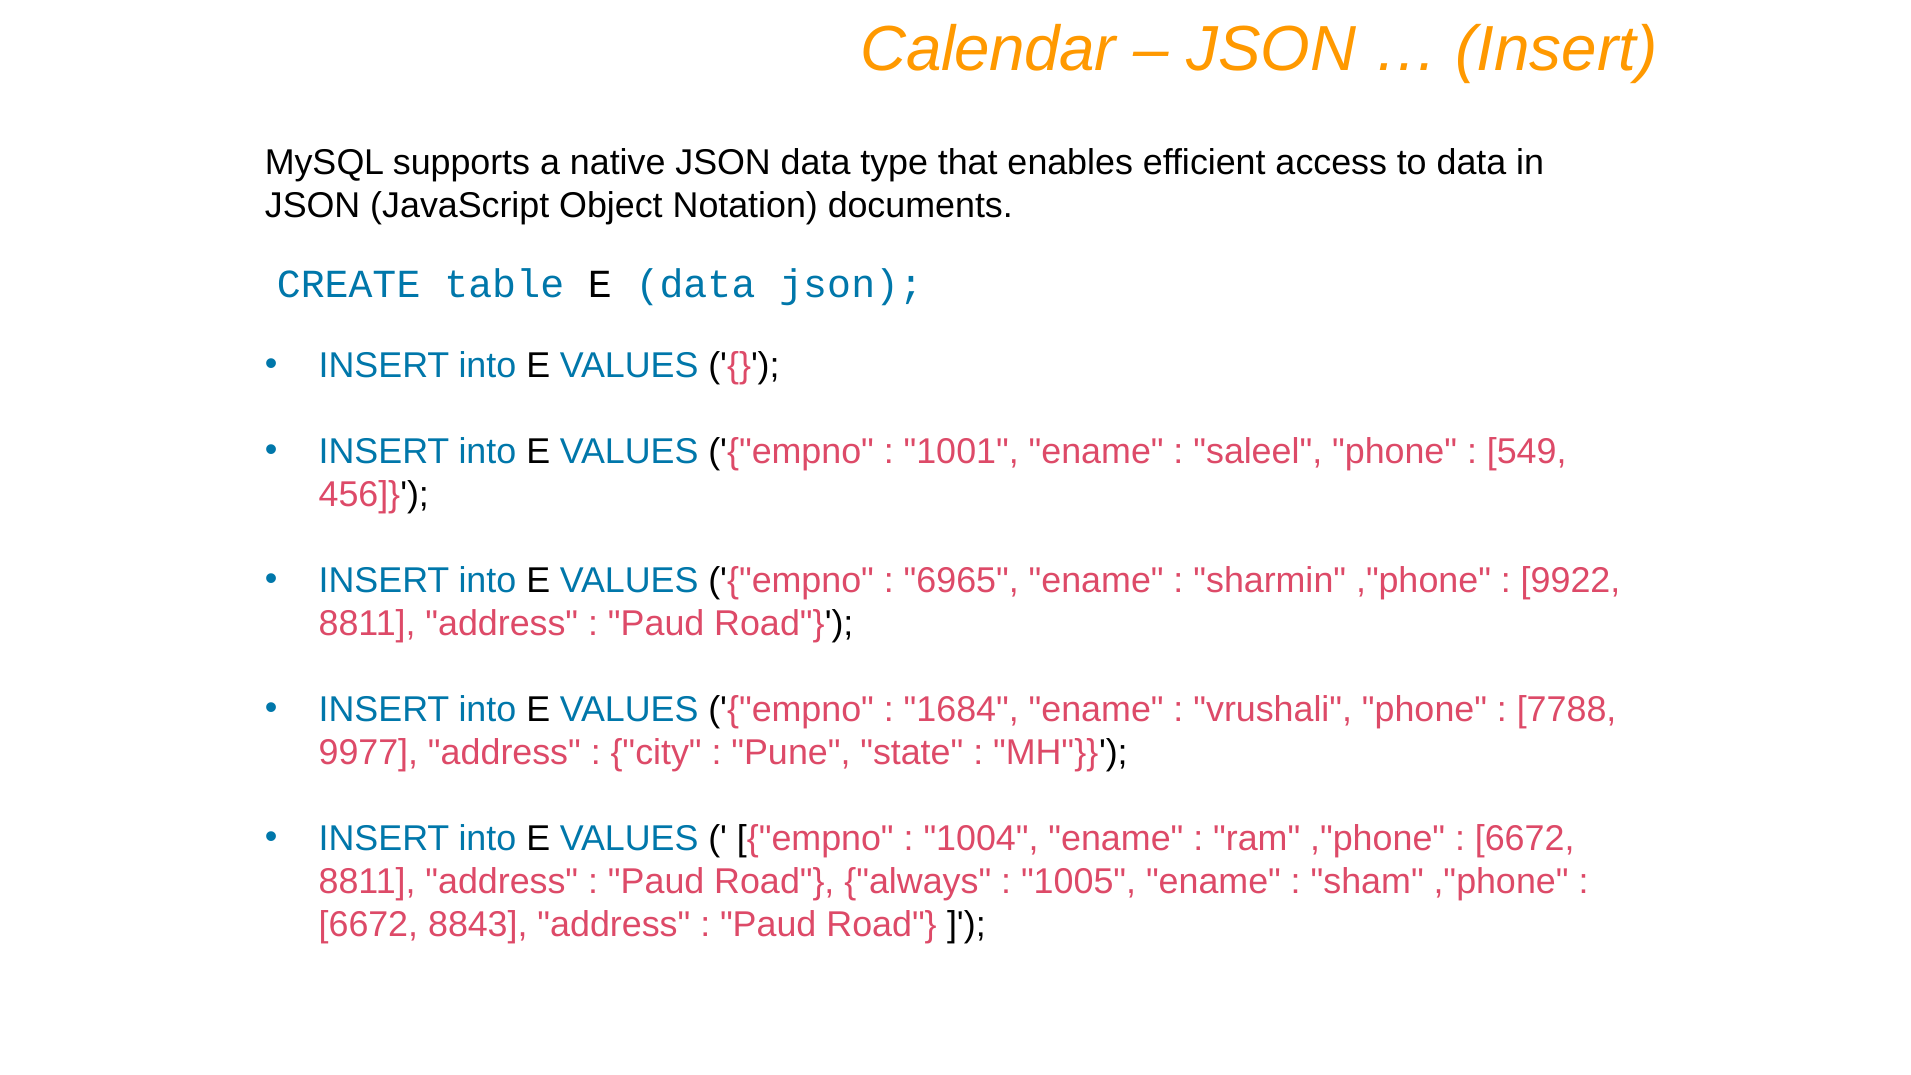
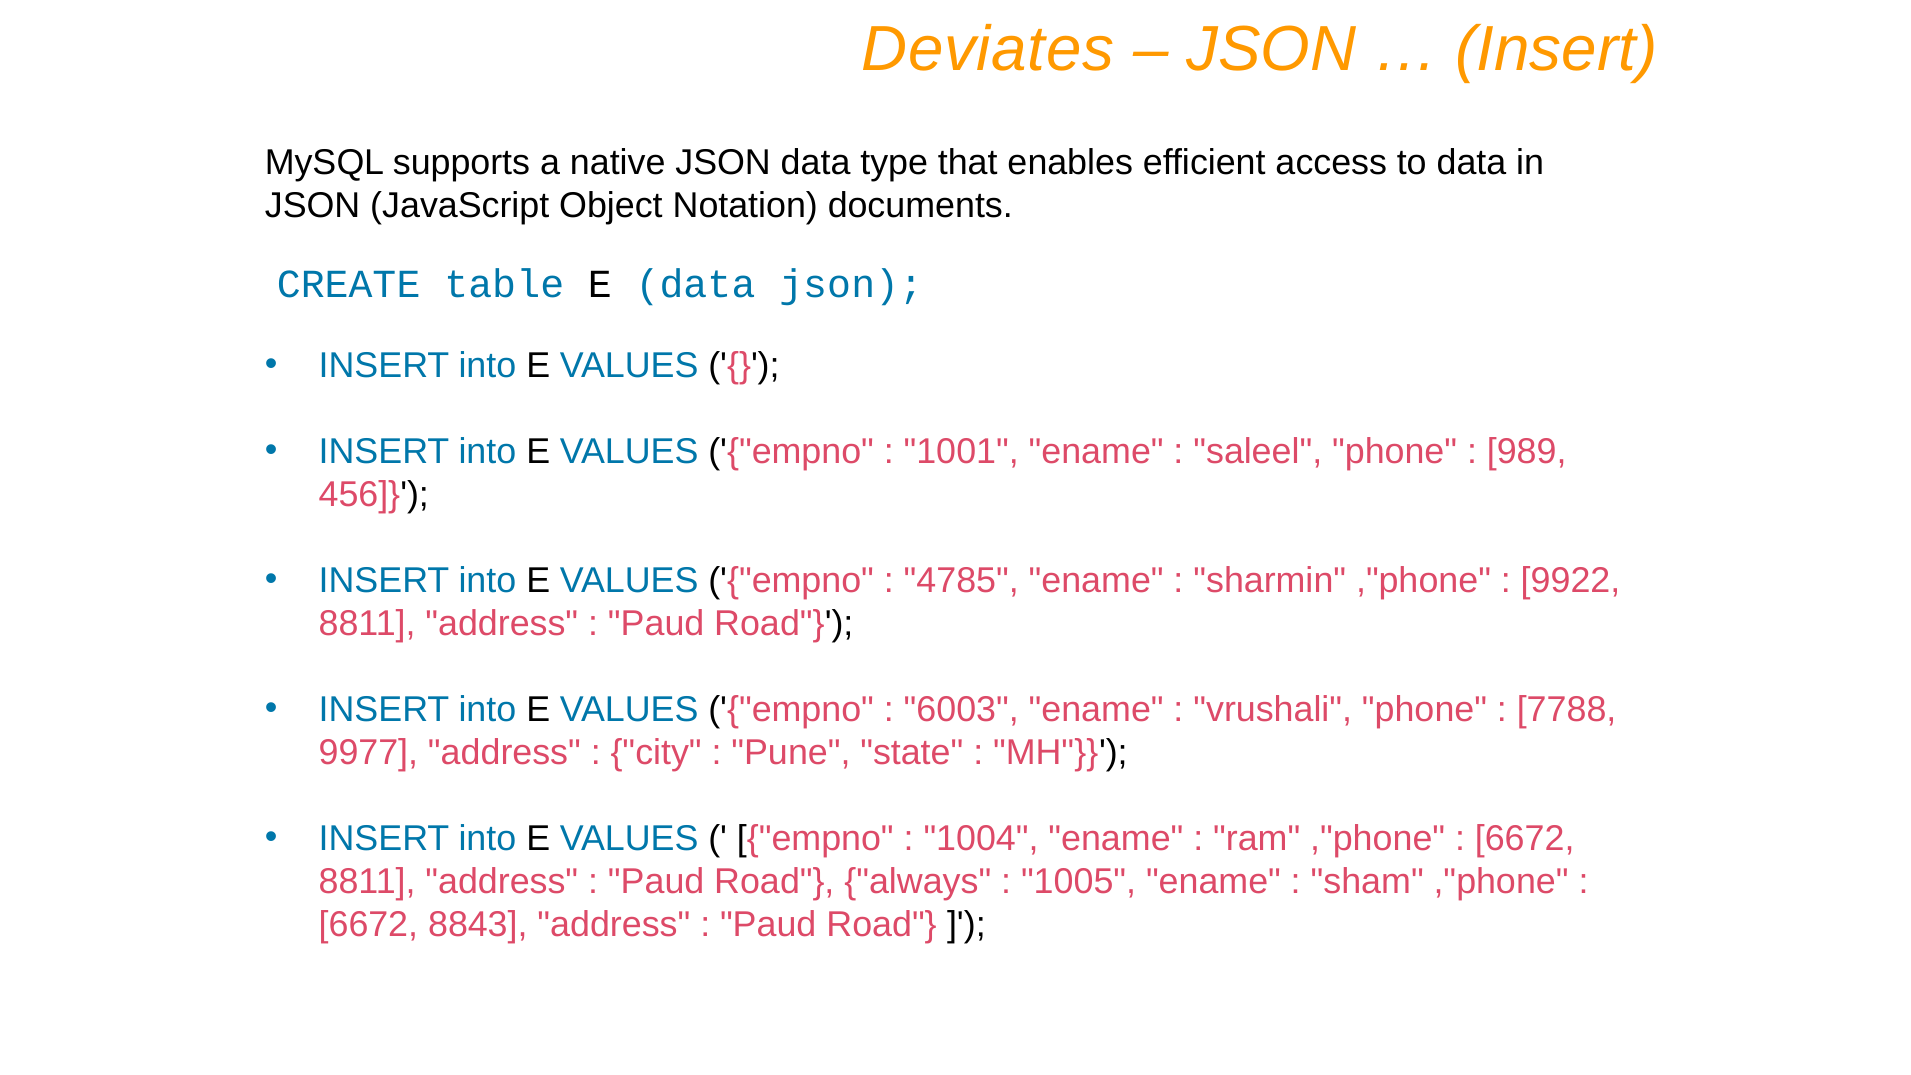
Calendar: Calendar -> Deviates (988, 50)
549: 549 -> 989 (1527, 452)
6965: 6965 -> 4785 (961, 581)
1684: 1684 -> 6003 (961, 710)
